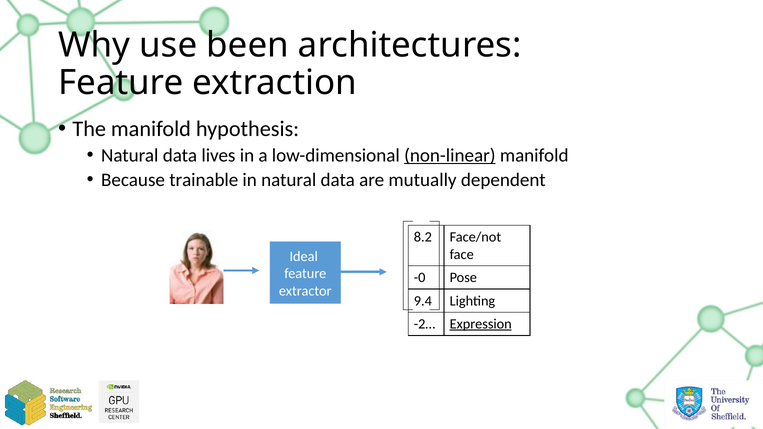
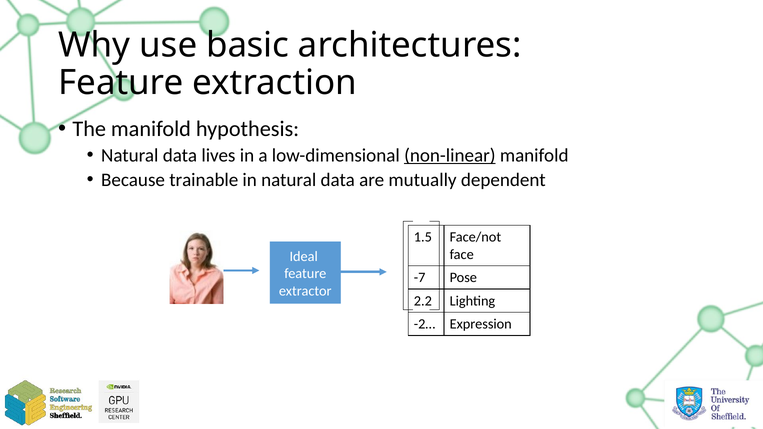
been: been -> basic (248, 45)
8.2: 8.2 -> 1.5 (423, 237)
-0: -0 -> -7 (420, 278)
9.4: 9.4 -> 2.2 (423, 301)
Expression underline: present -> none (481, 324)
